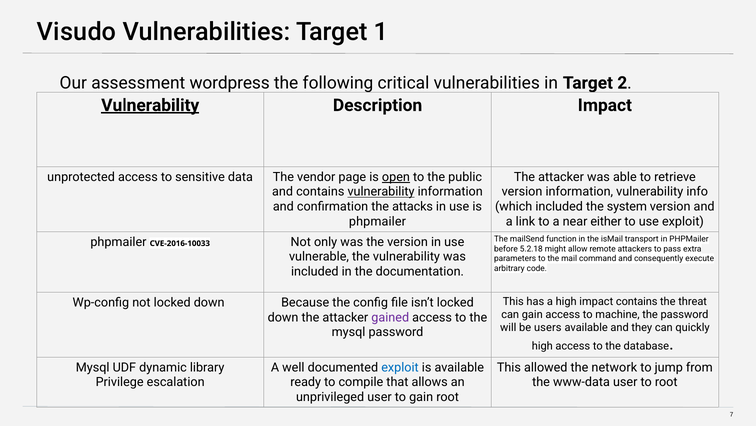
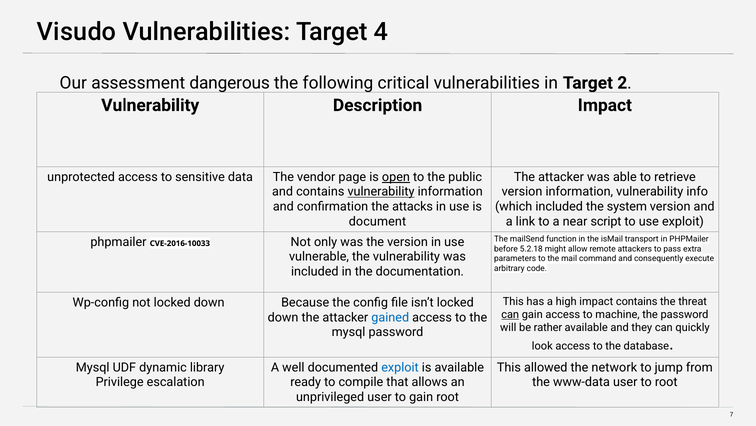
1: 1 -> 4 (381, 32)
wordpress: wordpress -> dangerous (230, 83)
Vulnerability underline: present -> none (150, 105)
phpmailer: phpmailer -> document (377, 221)
either: either -> script (606, 221)
can underline: none -> present (510, 314)
gained colour: purple -> blue (390, 317)
users: users -> rather (548, 327)
high: high -> look (542, 346)
